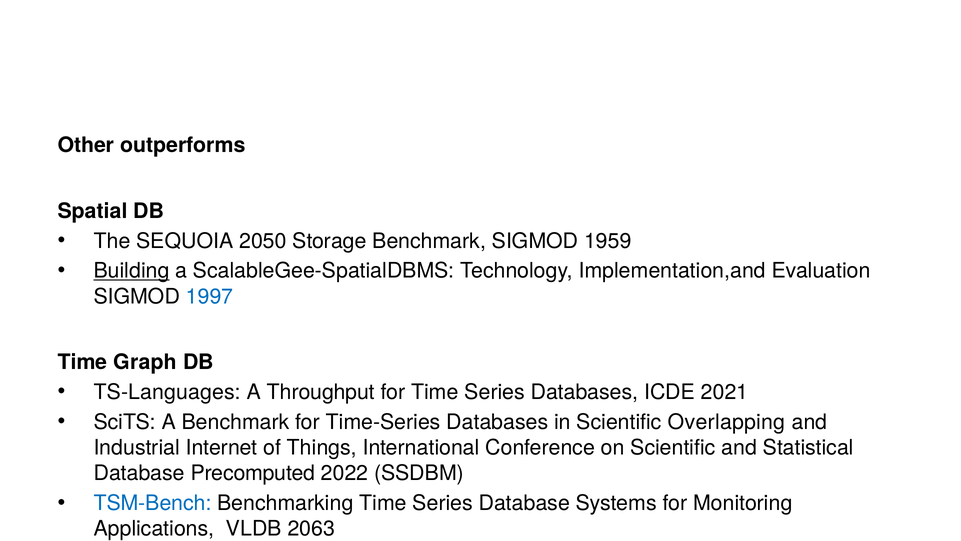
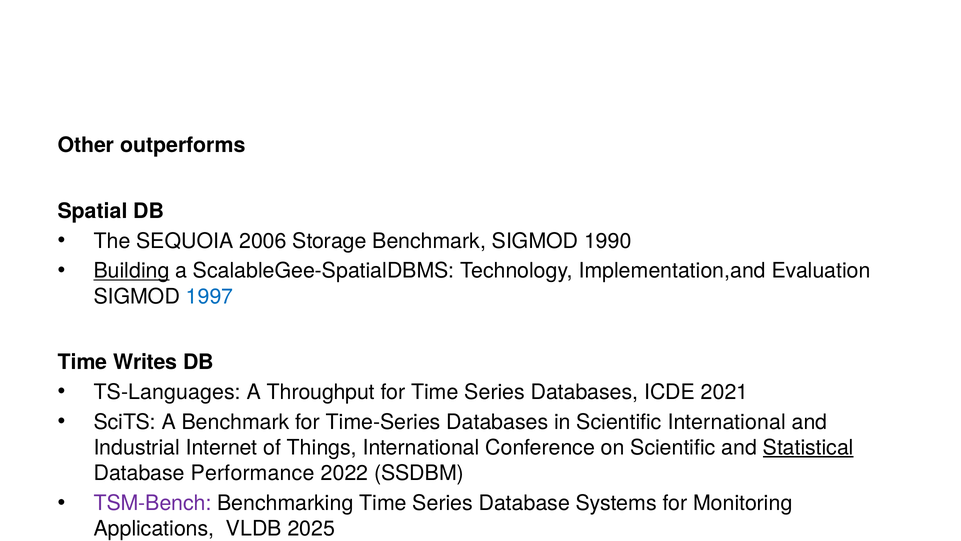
2050: 2050 -> 2006 (263, 241)
1959: 1959 -> 1990 (608, 241)
Graph: Graph -> Writes (145, 362)
Scientific Overlapping: Overlapping -> International (727, 422)
Statistical underline: none -> present (808, 447)
Database Precomputed: Precomputed -> Performance (253, 473)
TSM-Bench colour: blue -> purple (153, 503)
2063: 2063 -> 2025 (311, 528)
